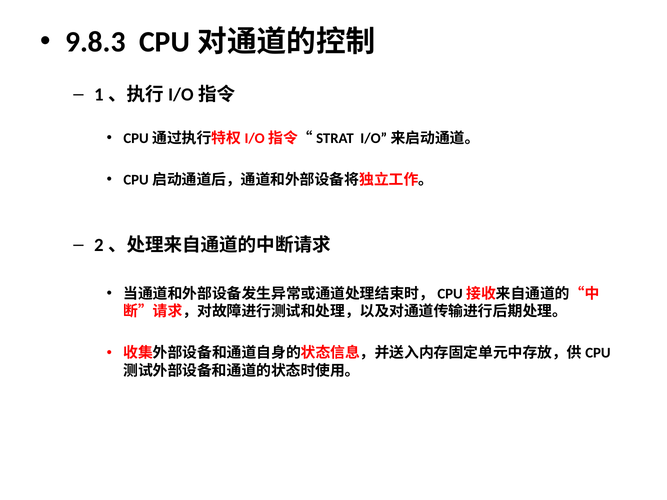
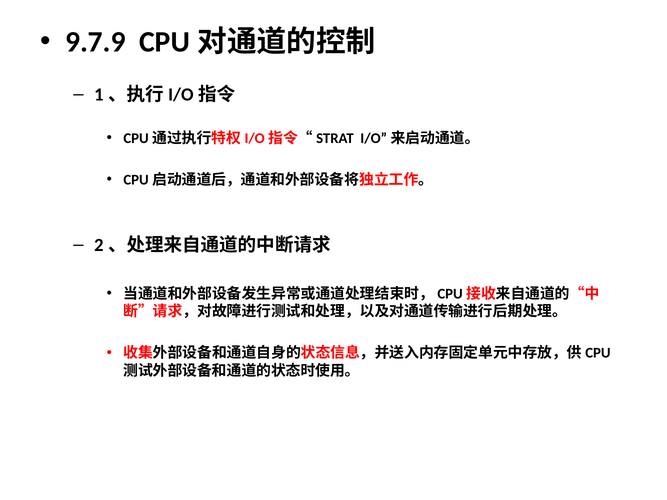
9.8.3: 9.8.3 -> 9.7.9 (95, 42)
